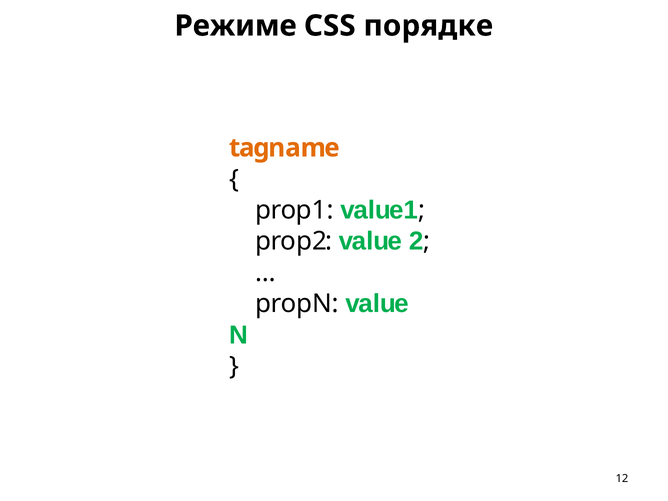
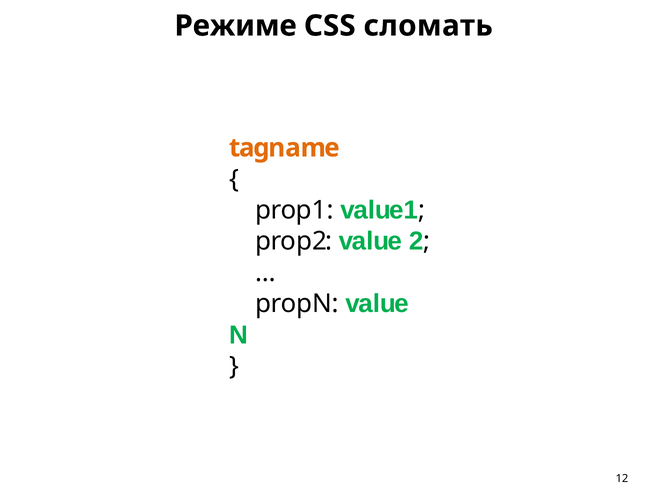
порядке: порядке -> сломать (428, 26)
